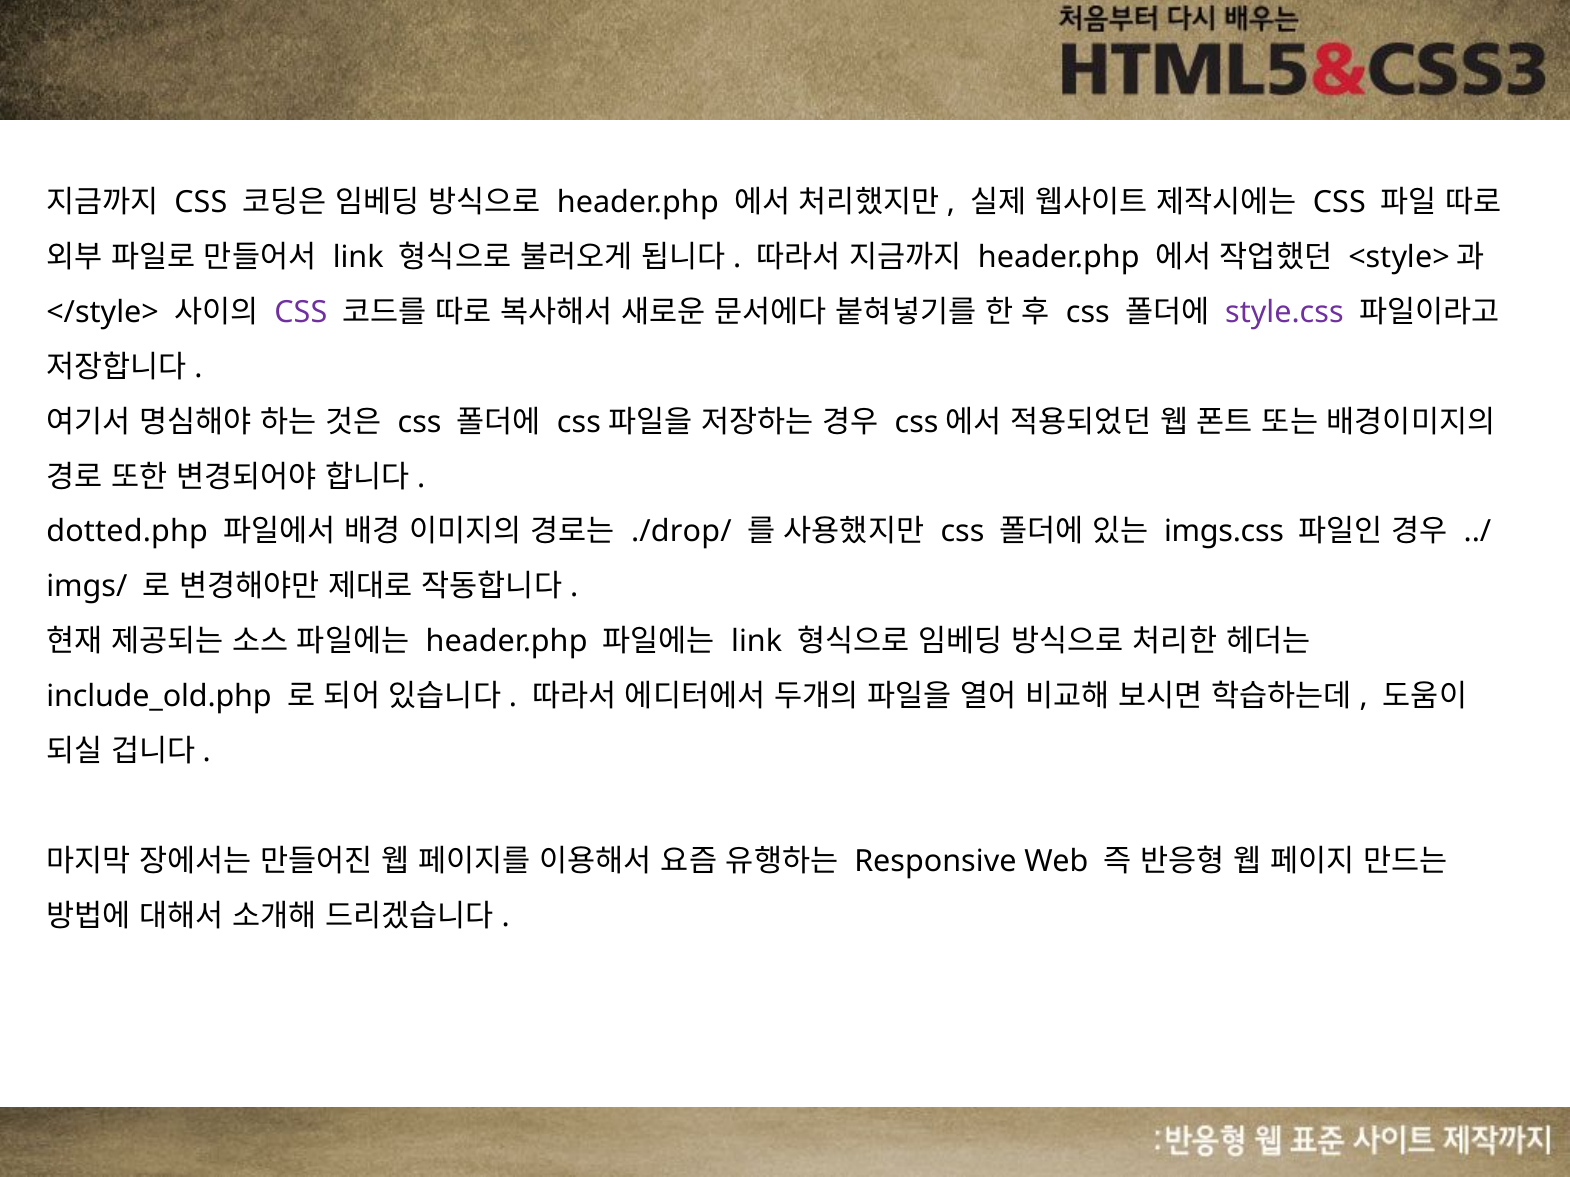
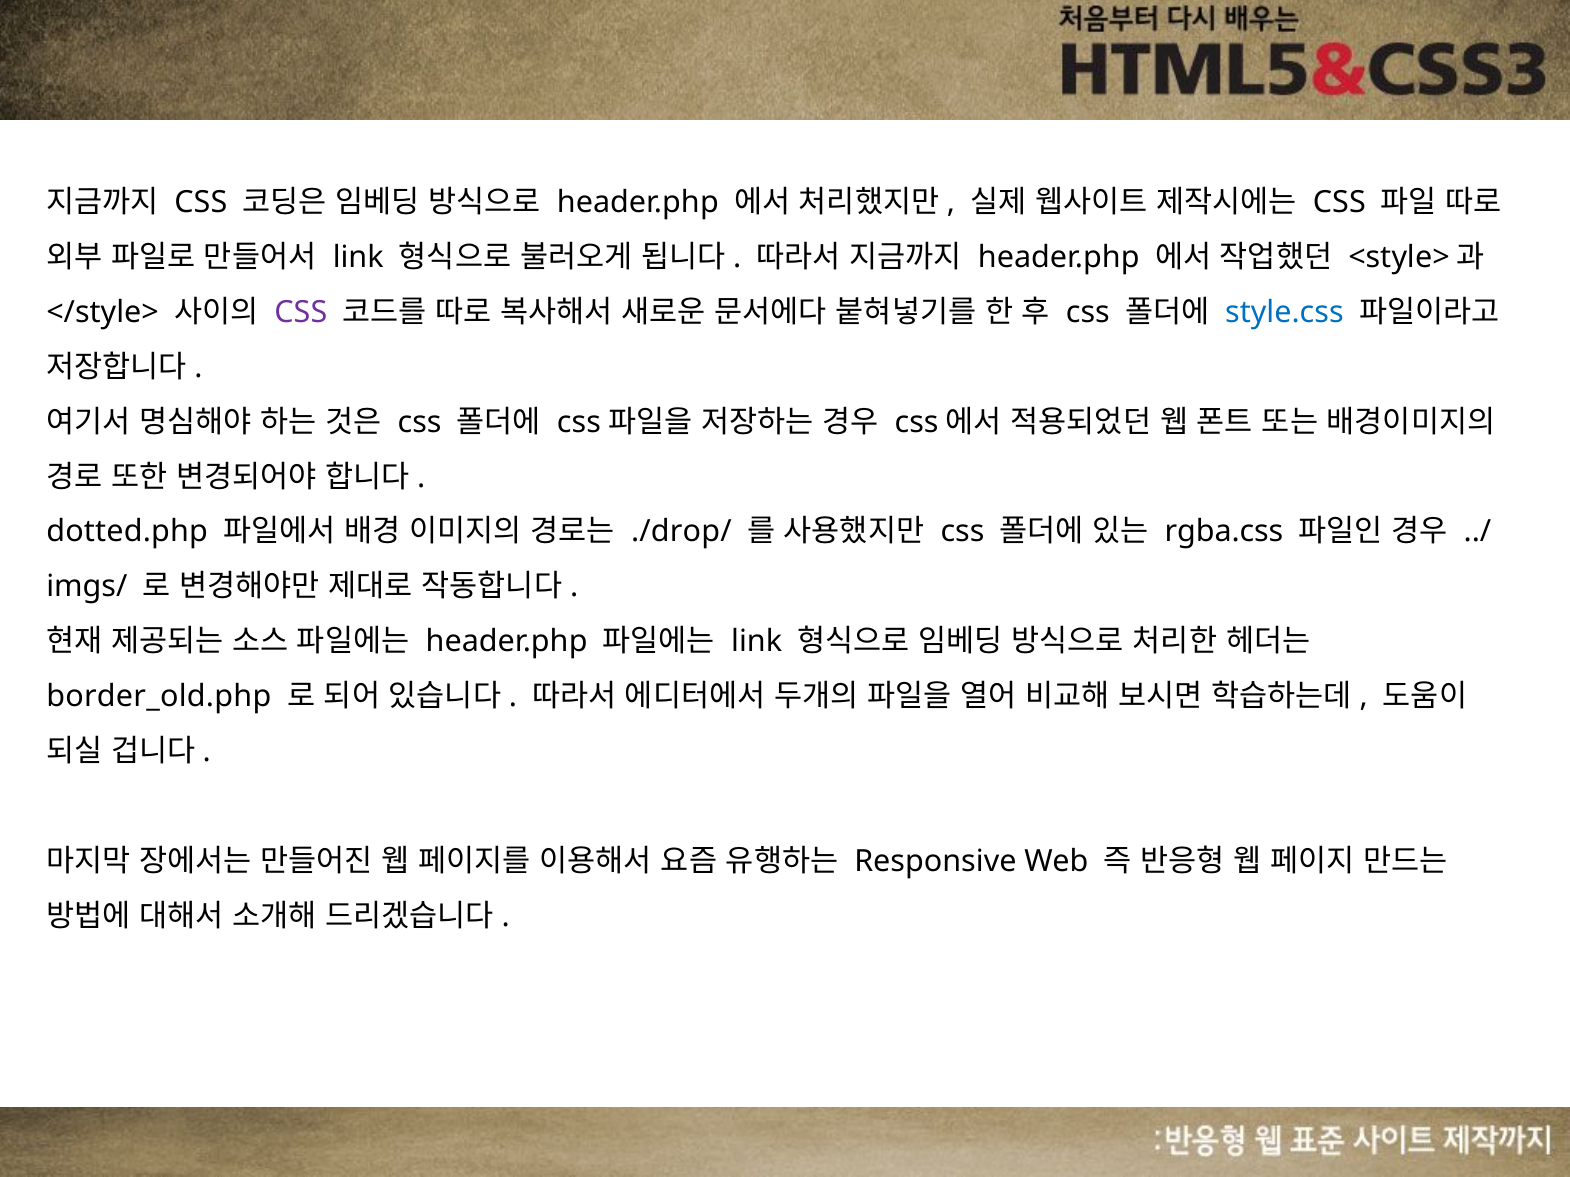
style.css colour: purple -> blue (1284, 312)
imgs.css: imgs.css -> rgba.css (1224, 532)
include_old.php: include_old.php -> border_old.php (159, 697)
